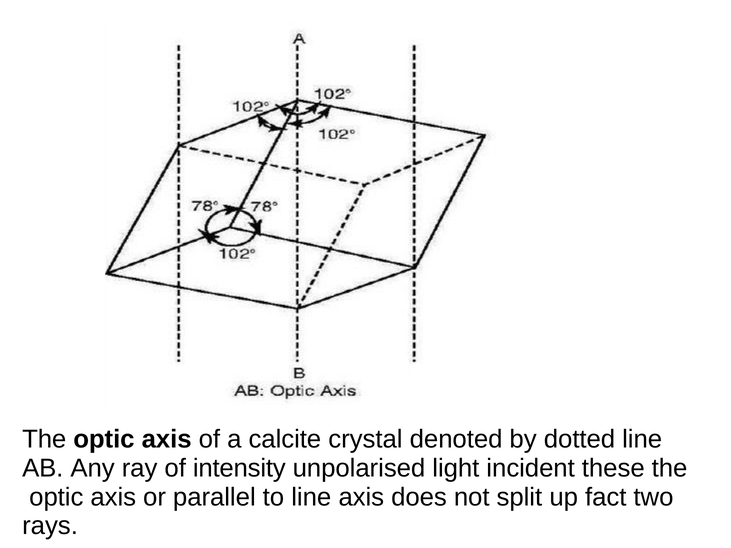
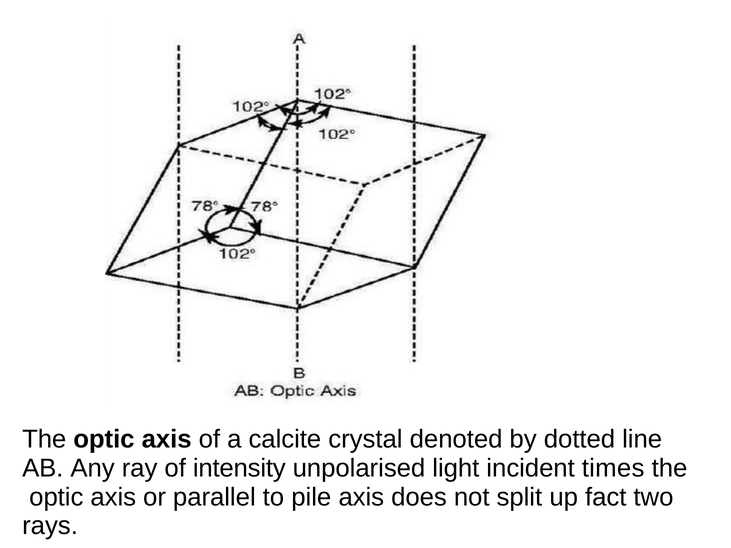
these: these -> times (613, 468)
to line: line -> pile (311, 497)
